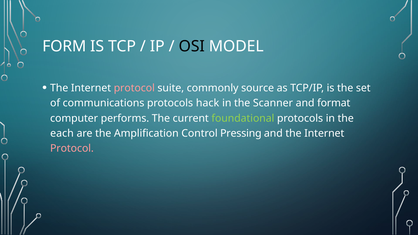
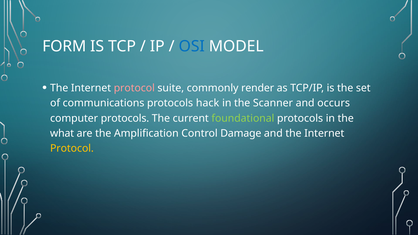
OSI colour: black -> blue (192, 46)
source: source -> render (258, 88)
format: format -> occurs (334, 103)
computer performs: performs -> protocols (125, 118)
each: each -> what (62, 133)
Pressing: Pressing -> Damage (241, 133)
Protocol colour: pink -> yellow (72, 148)
